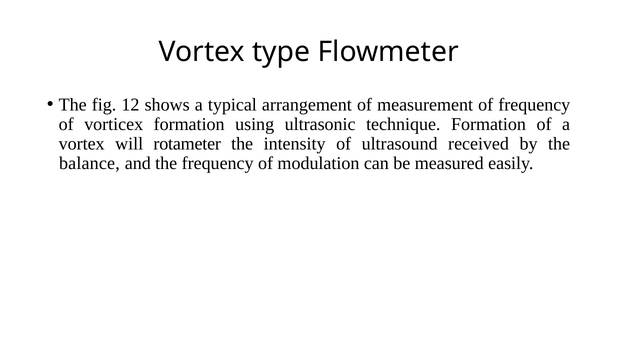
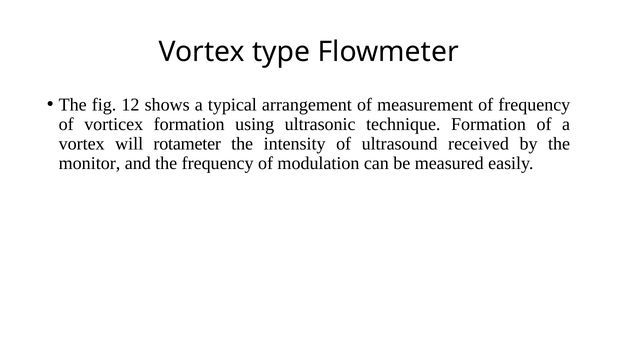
balance: balance -> monitor (90, 163)
